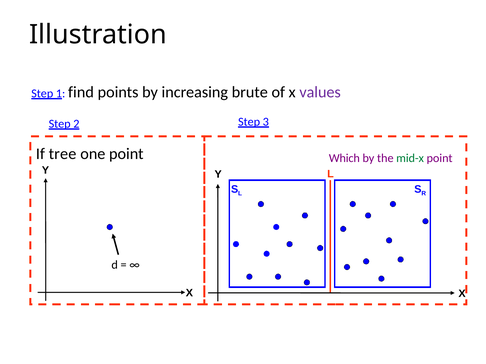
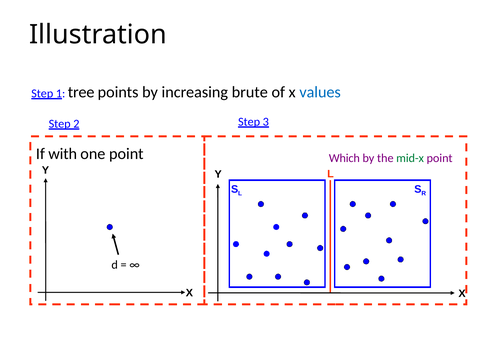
find: find -> tree (81, 92)
values colour: purple -> blue (320, 92)
tree: tree -> with (63, 154)
